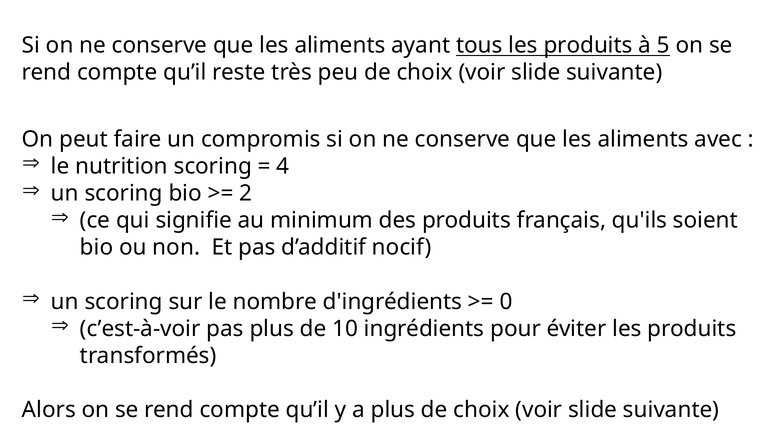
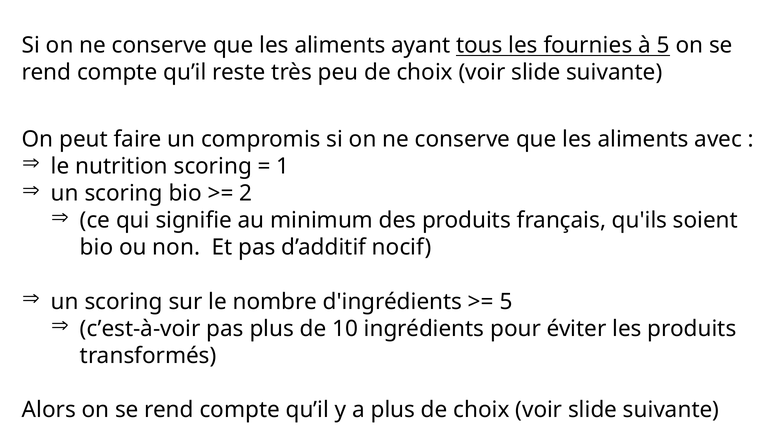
tous les produits: produits -> fournies (588, 45)
4: 4 -> 1 (283, 166)
0: 0 -> 5 (506, 302)
